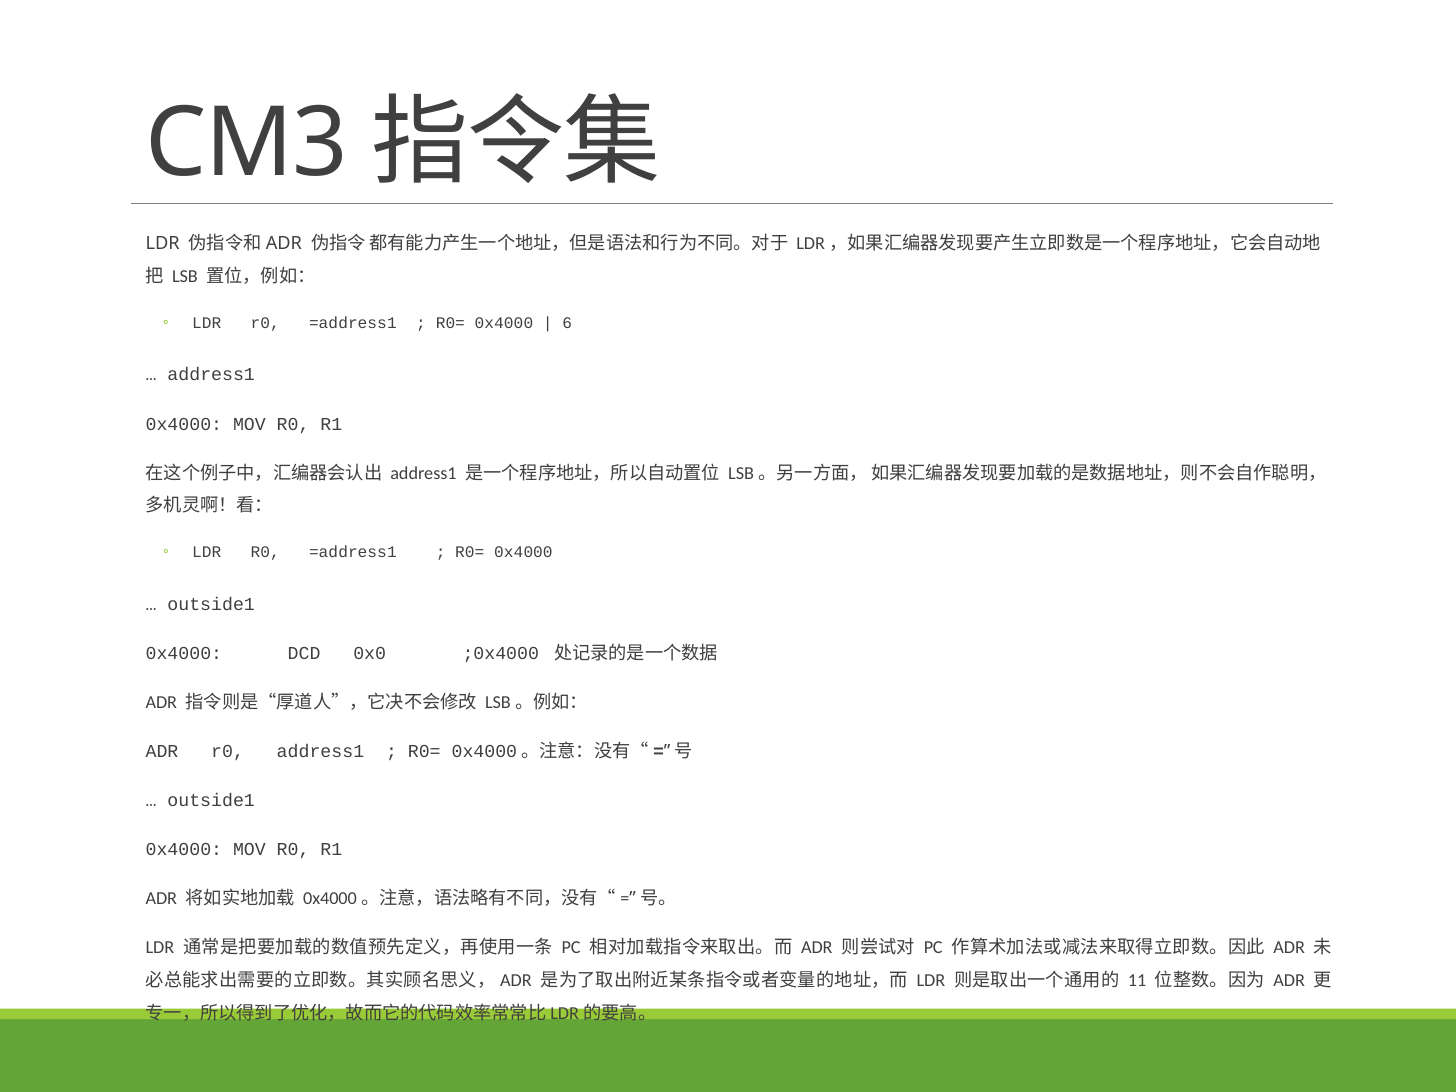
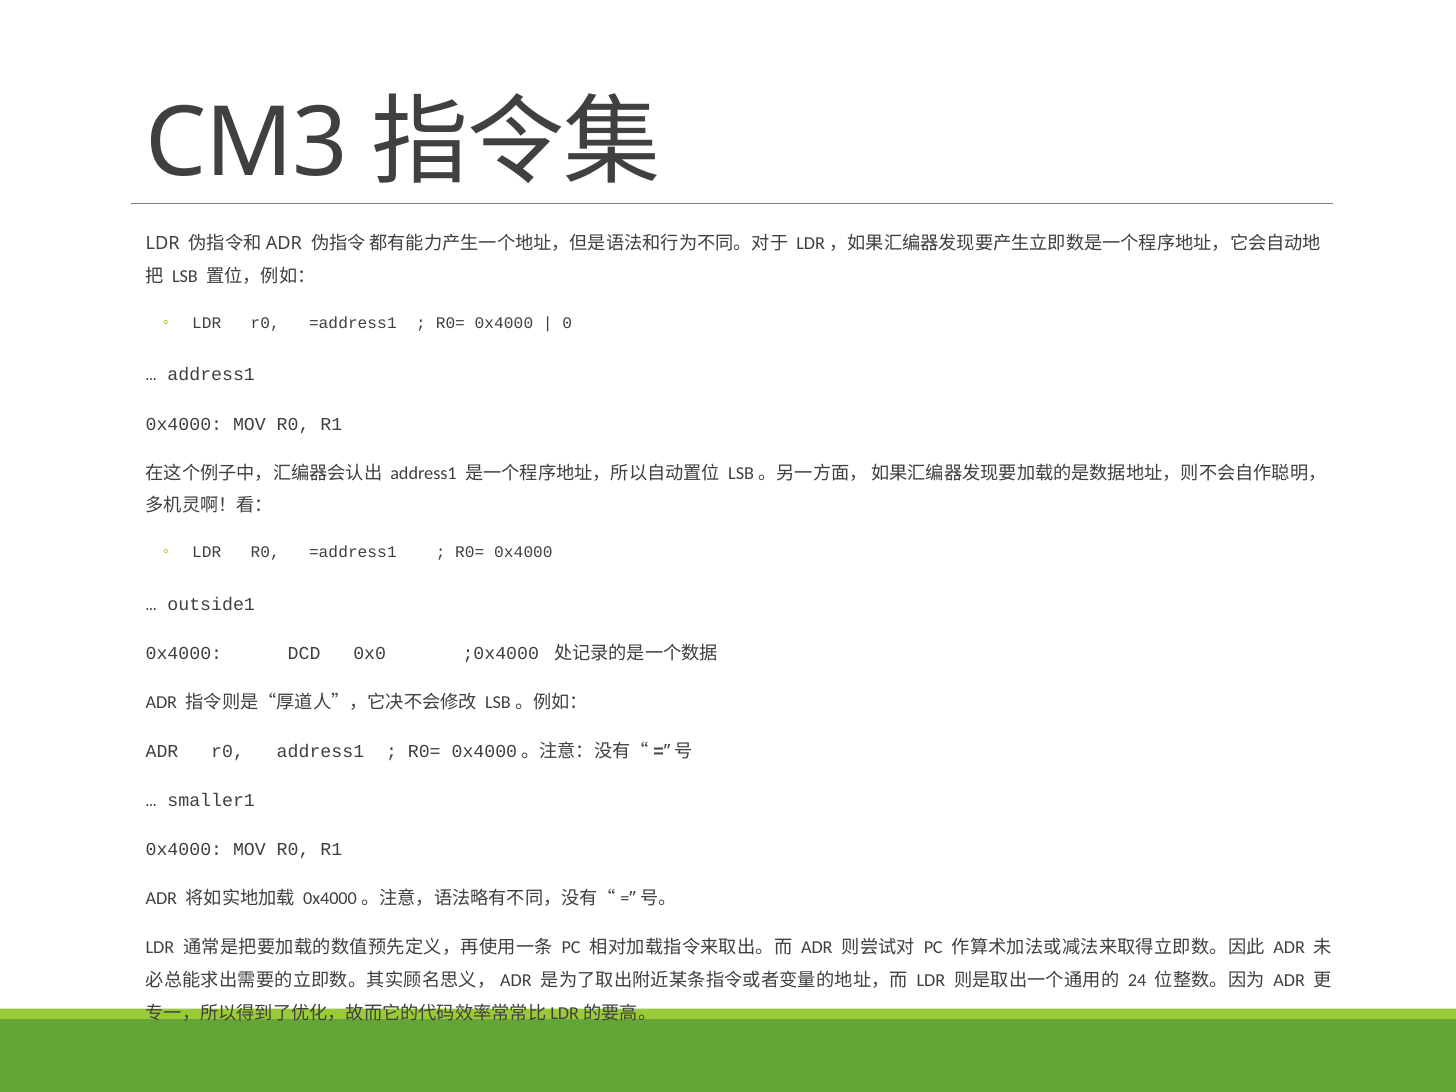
6: 6 -> 0 (567, 323)
outside1: outside1 -> smaller1 (211, 801)
11: 11 -> 24 (1137, 981)
